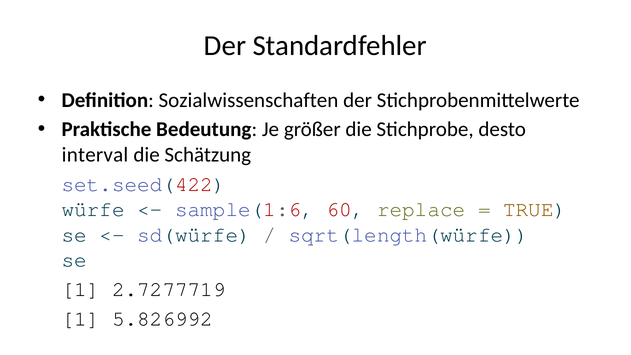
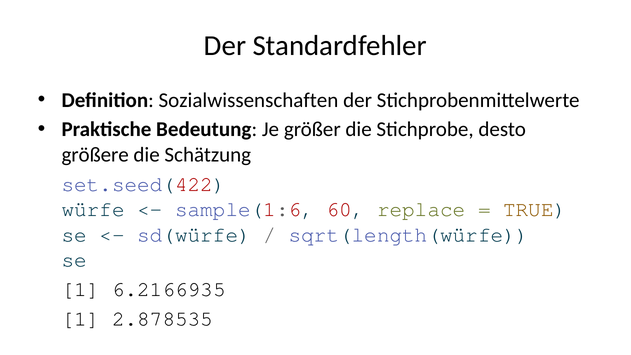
interval: interval -> größere (95, 155)
2.7277719: 2.7277719 -> 6.2166935 (169, 289)
5.826992: 5.826992 -> 2.878535 (163, 319)
